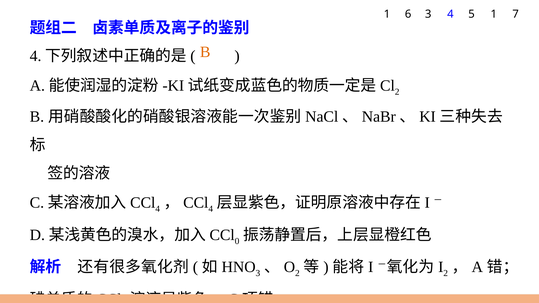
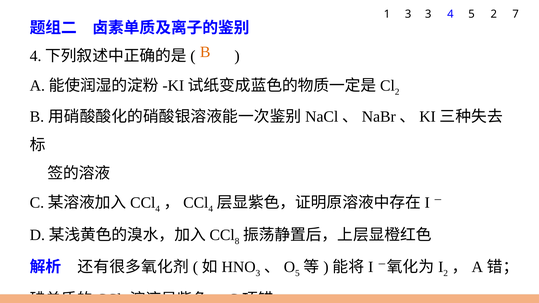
1 6: 6 -> 3 (408, 14)
5 1: 1 -> 2 (494, 14)
0: 0 -> 8 (237, 241)
2: 2 -> 5 (297, 273)
